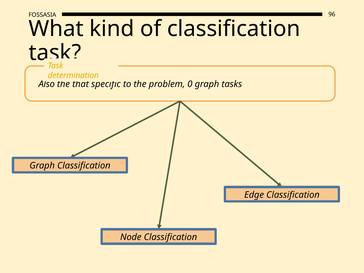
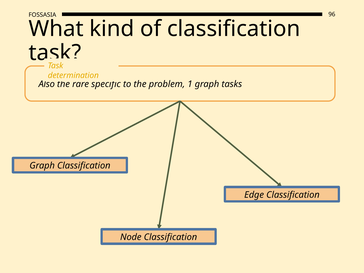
that: that -> rare (81, 84)
0: 0 -> 1 (190, 84)
